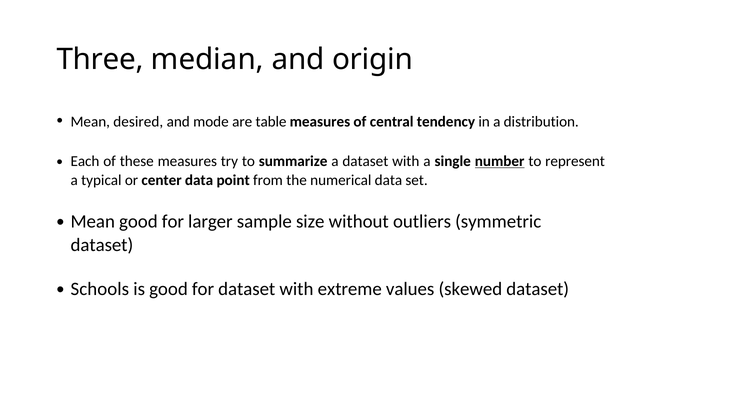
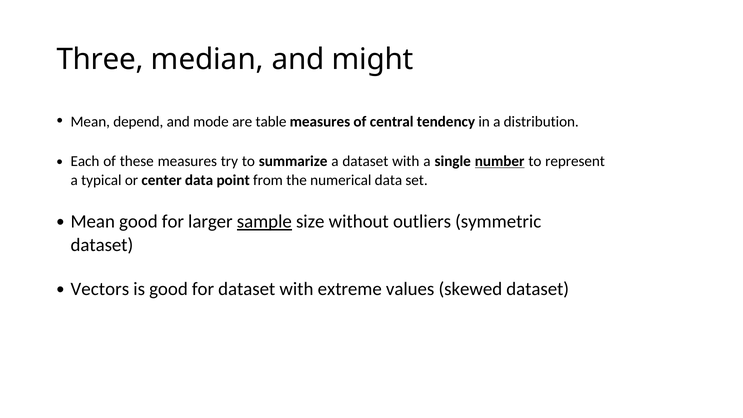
origin: origin -> might (373, 60)
desired: desired -> depend (138, 122)
sample underline: none -> present (264, 222)
Schools: Schools -> Vectors (100, 289)
